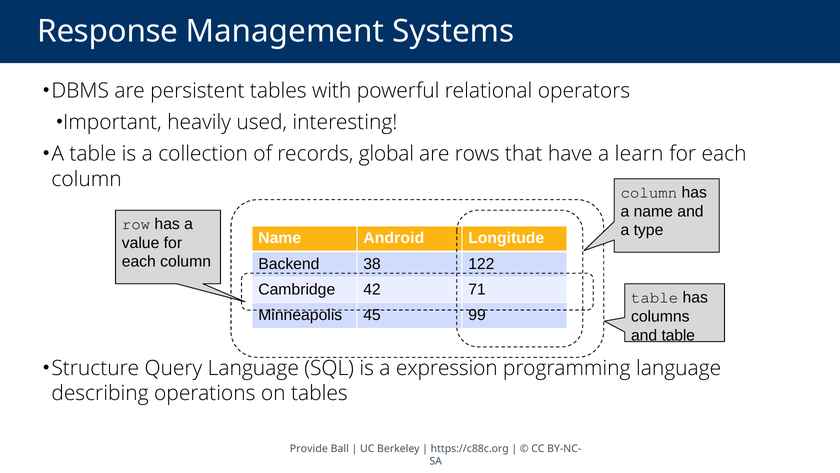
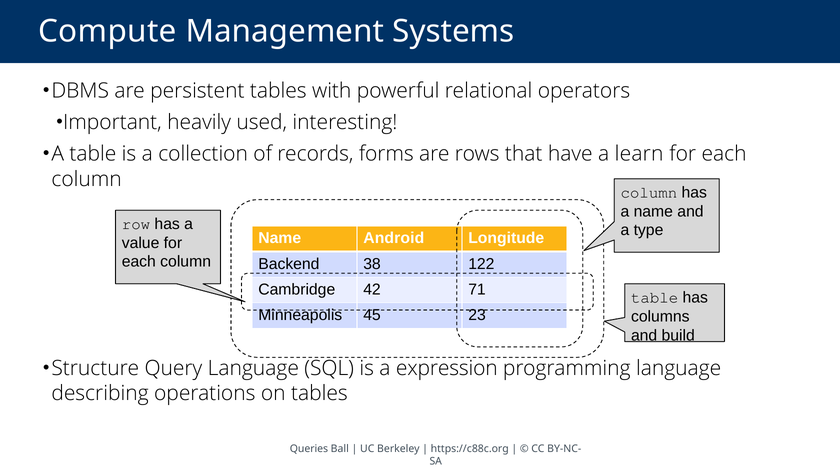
Response: Response -> Compute (107, 31)
global: global -> forms (386, 154)
99: 99 -> 23 (477, 315)
and table: table -> build (678, 335)
Provide: Provide -> Queries (309, 448)
